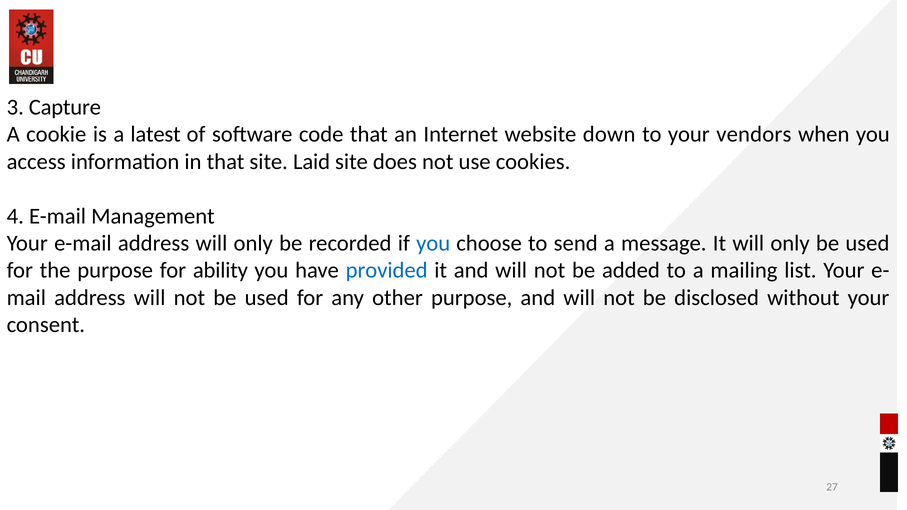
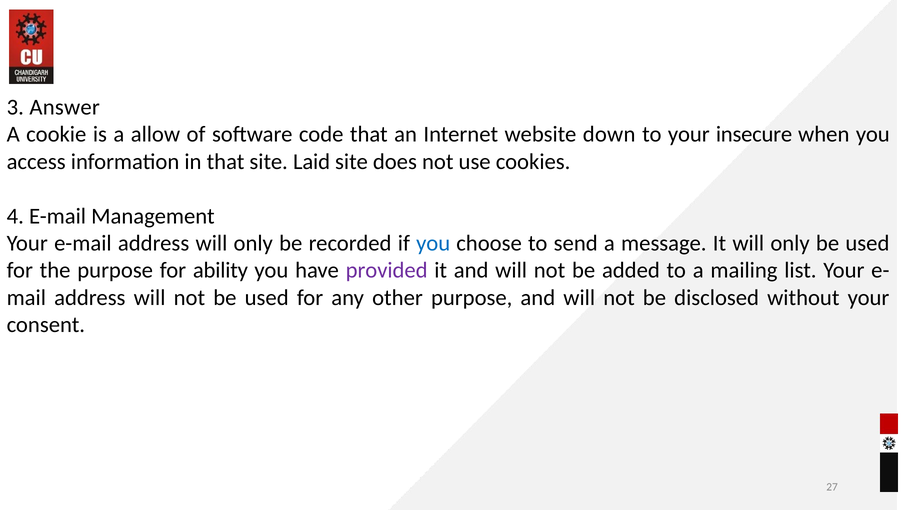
Capture: Capture -> Answer (65, 107)
latest: latest -> allow (155, 135)
vendors: vendors -> insecure (754, 135)
provided colour: blue -> purple (387, 271)
